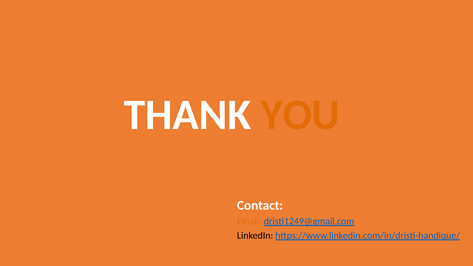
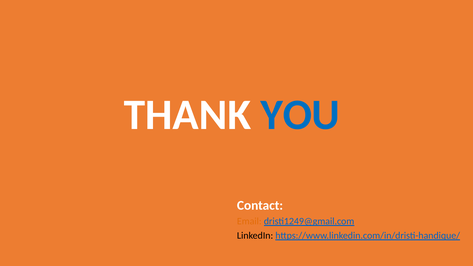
YOU colour: orange -> blue (300, 115)
